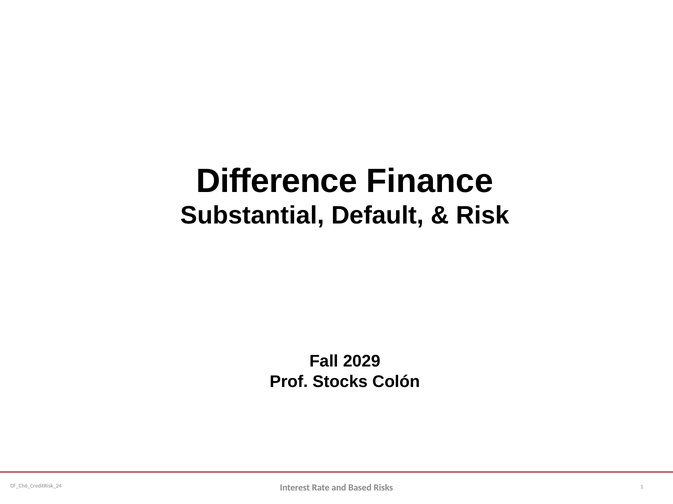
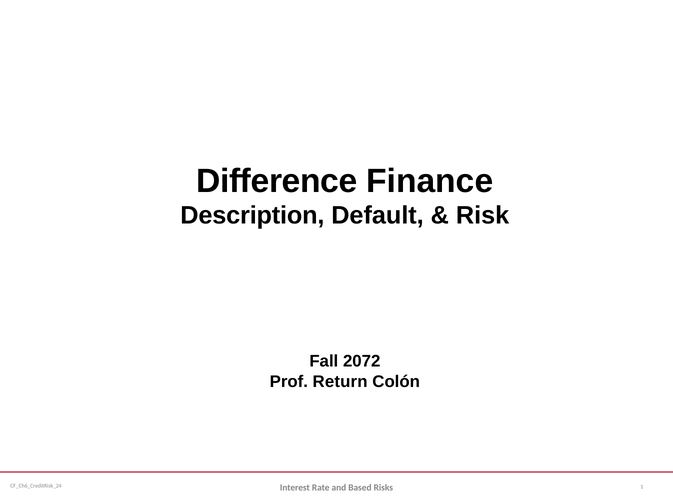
Substantial: Substantial -> Description (252, 216)
2029: 2029 -> 2072 (362, 362)
Stocks: Stocks -> Return (340, 382)
